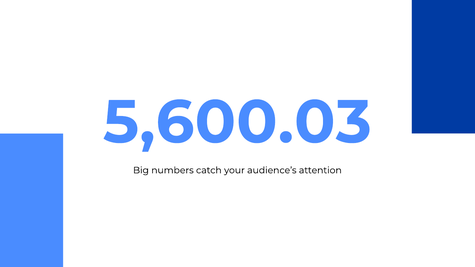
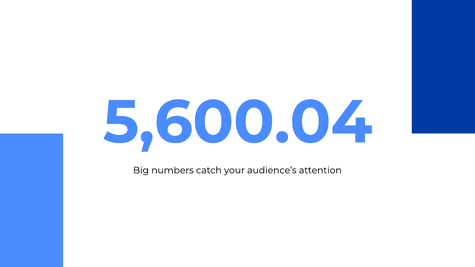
5,600.03: 5,600.03 -> 5,600.04 (238, 123)
